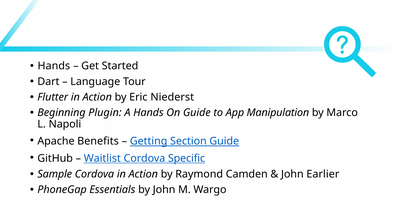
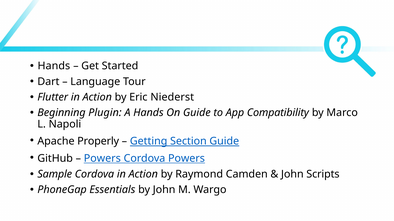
Manipulation: Manipulation -> Compatibility (278, 113)
Benefits: Benefits -> Properly (98, 141)
Waitlist: Waitlist -> Powers (102, 159)
Cordova Specific: Specific -> Powers (186, 159)
Earlier: Earlier -> Scripts (323, 175)
